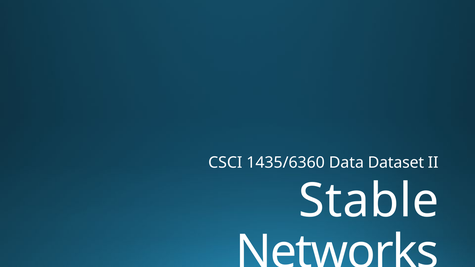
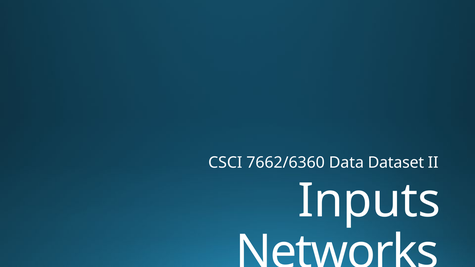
1435/6360: 1435/6360 -> 7662/6360 (286, 163)
Stable: Stable -> Inputs (369, 201)
